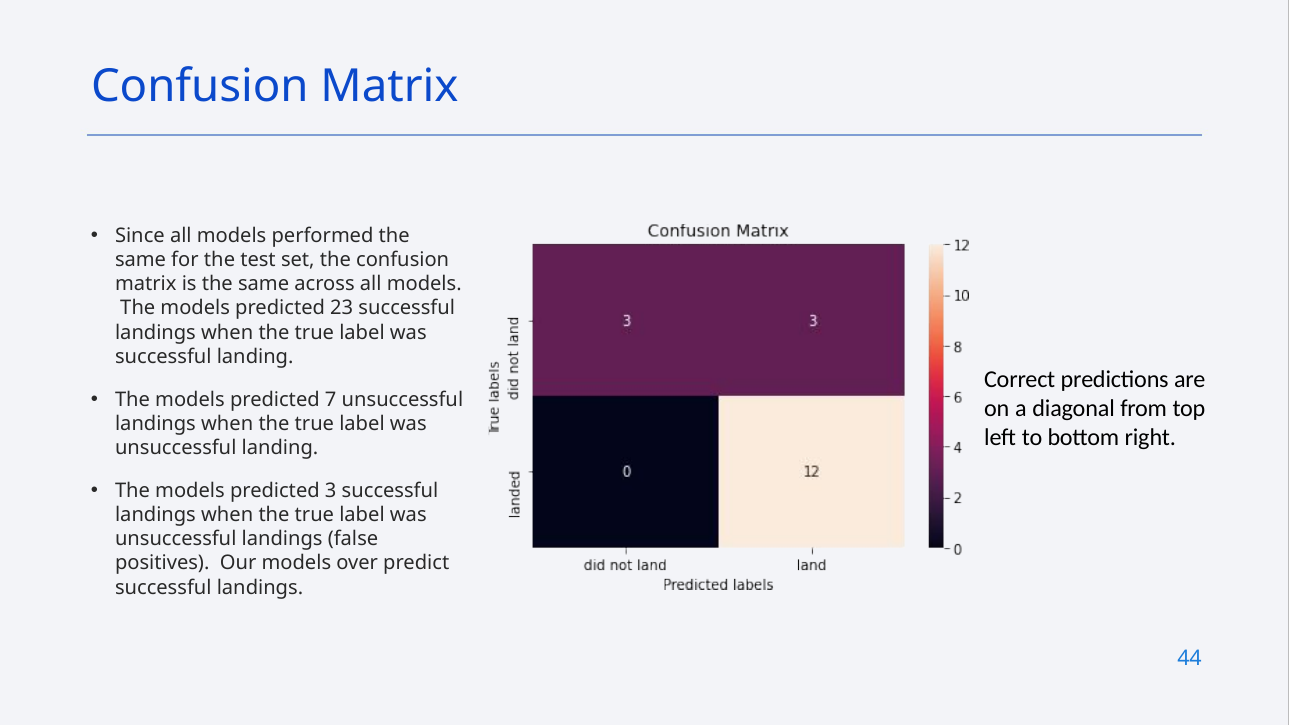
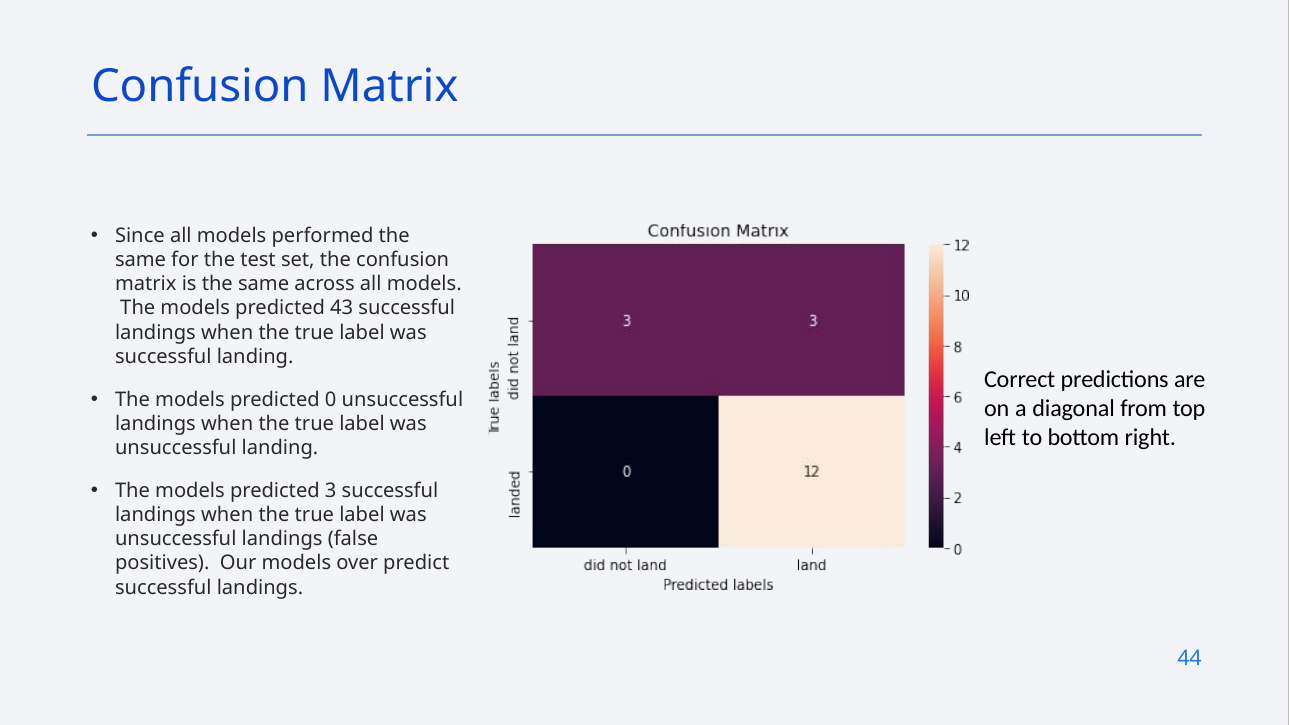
23: 23 -> 43 (342, 308)
7: 7 -> 0 (331, 400)
